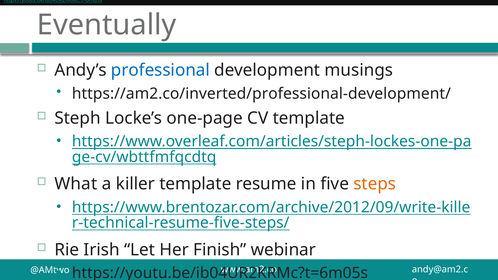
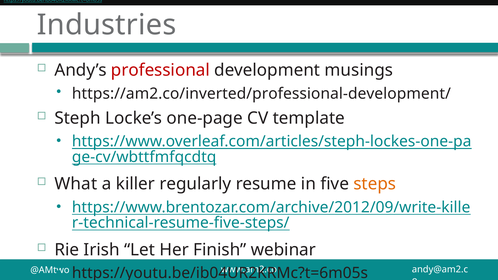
Eventually: Eventually -> Industries (107, 25)
professional colour: blue -> red (160, 70)
killer template: template -> regularly (195, 184)
